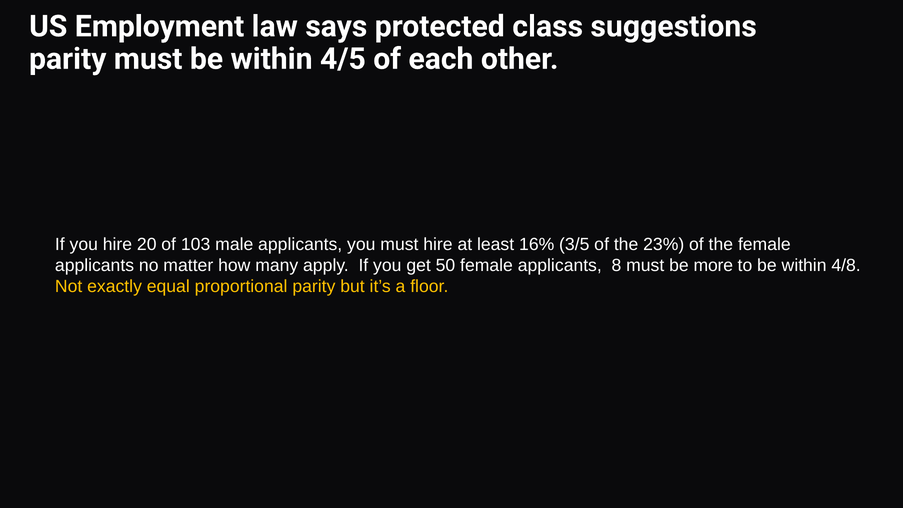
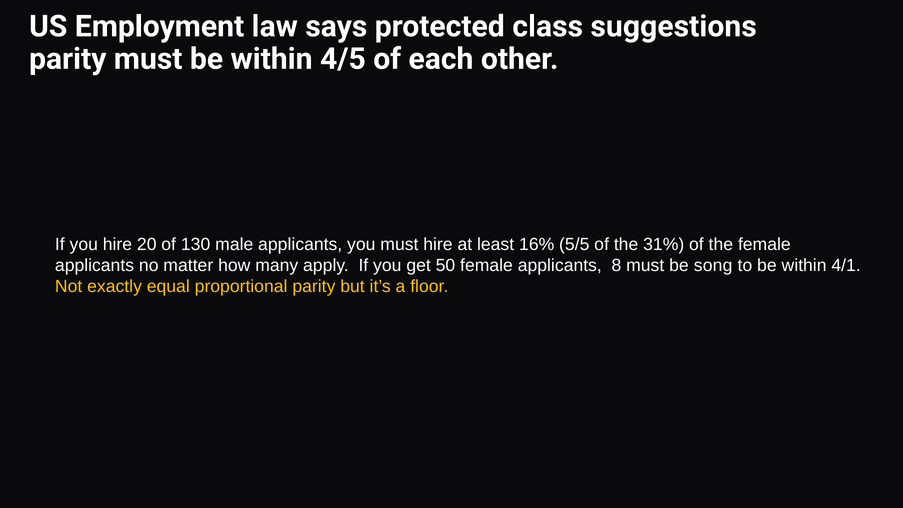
103: 103 -> 130 (196, 244)
3/5: 3/5 -> 5/5 (574, 244)
23%: 23% -> 31% (664, 244)
more: more -> song (713, 265)
4/8: 4/8 -> 4/1 (846, 265)
